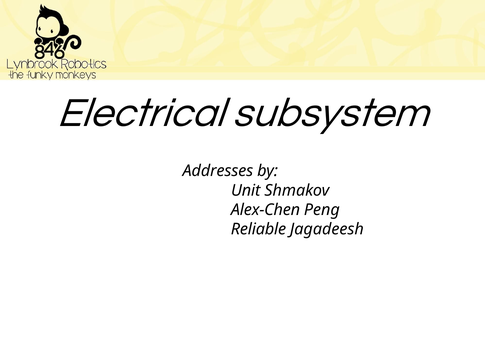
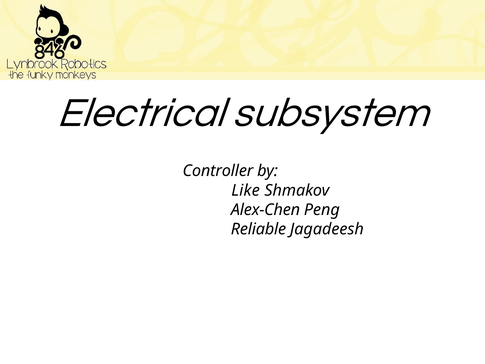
Addresses: Addresses -> Controller (218, 171)
Unit: Unit -> Like (246, 190)
